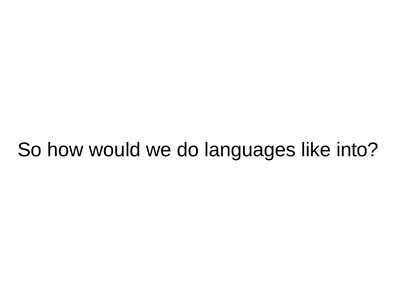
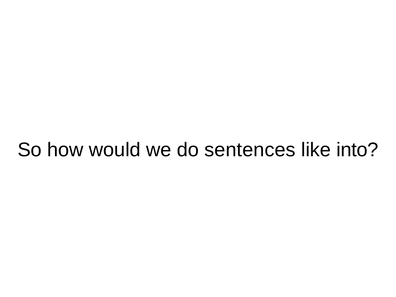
languages: languages -> sentences (250, 150)
